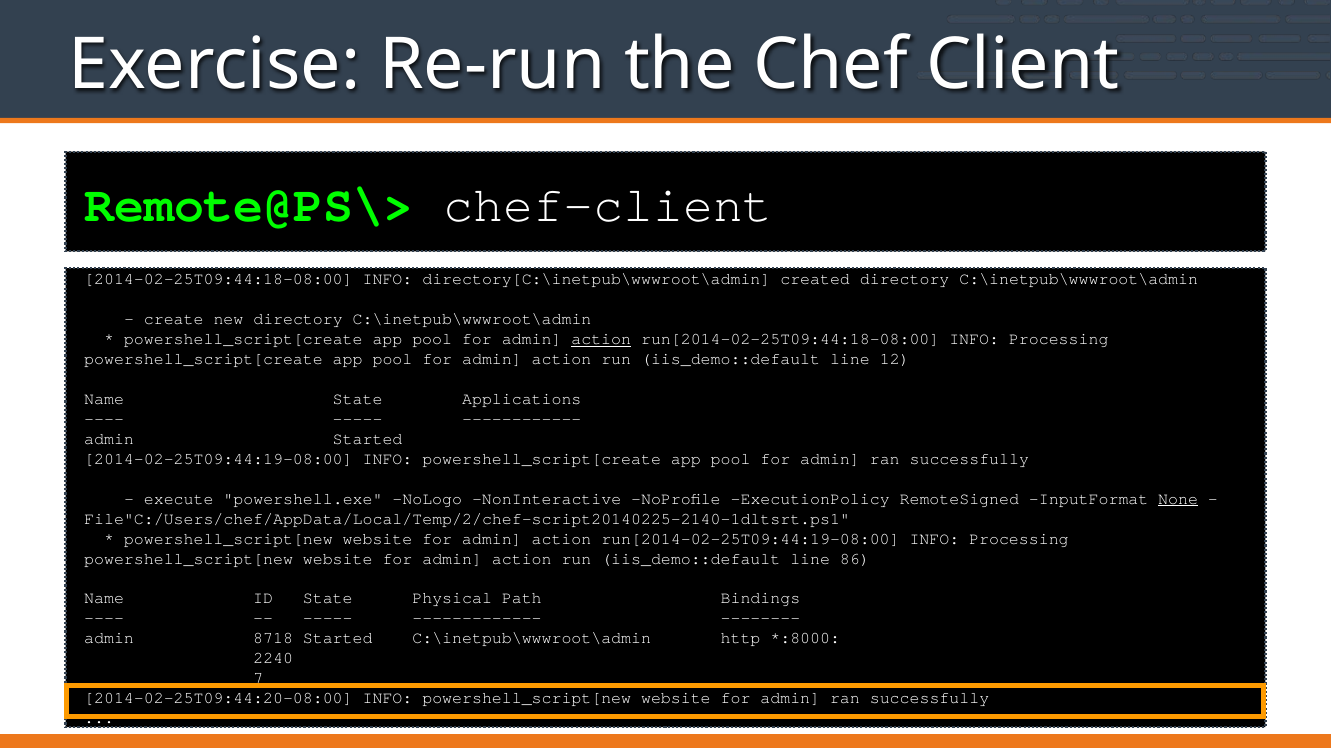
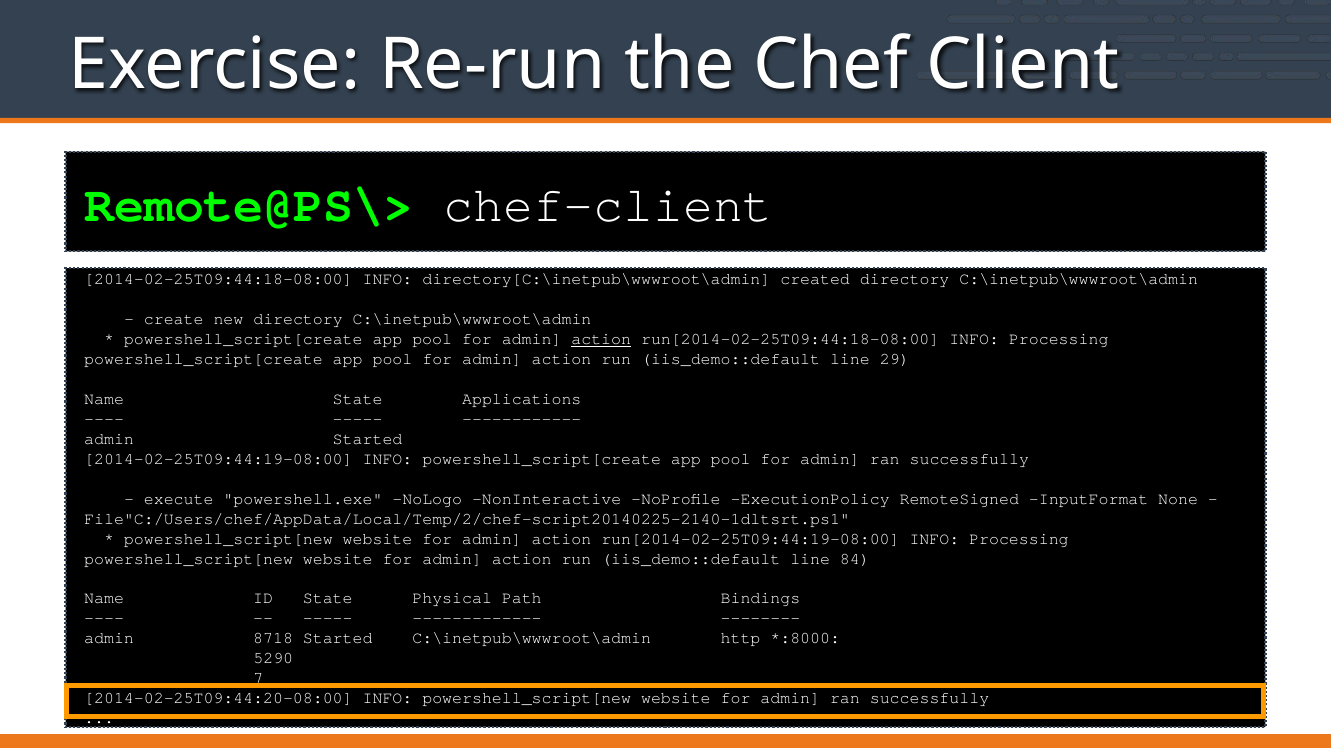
12: 12 -> 29 (895, 360)
None underline: present -> none (1178, 499)
86: 86 -> 84 (855, 559)
2240: 2240 -> 5290 (273, 659)
